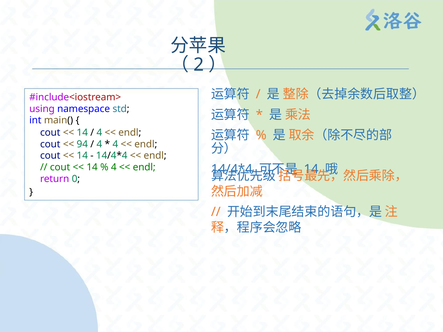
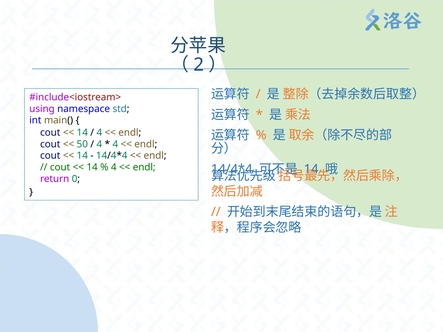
94: 94 -> 50 (82, 144)
